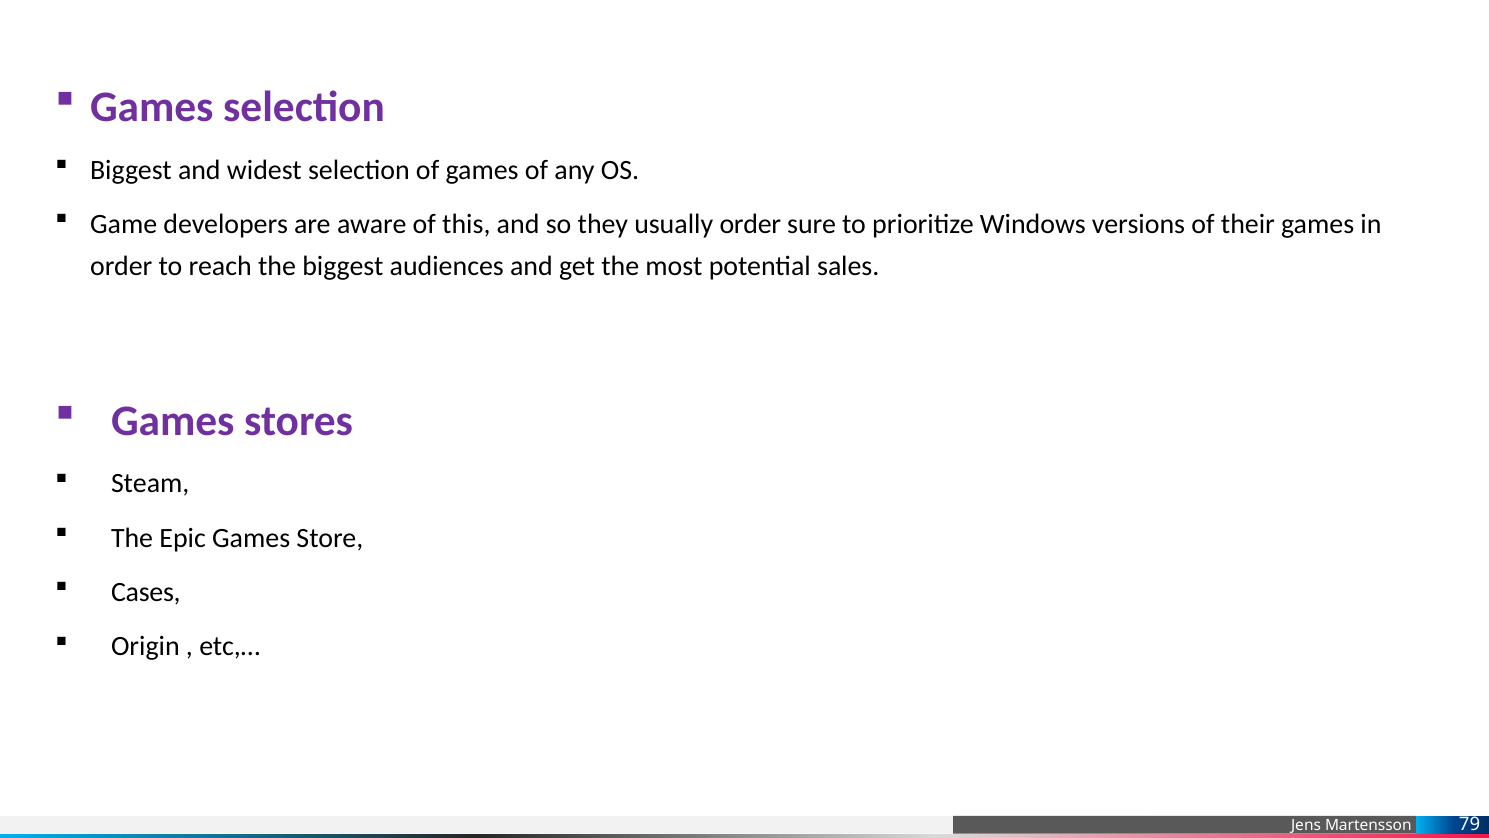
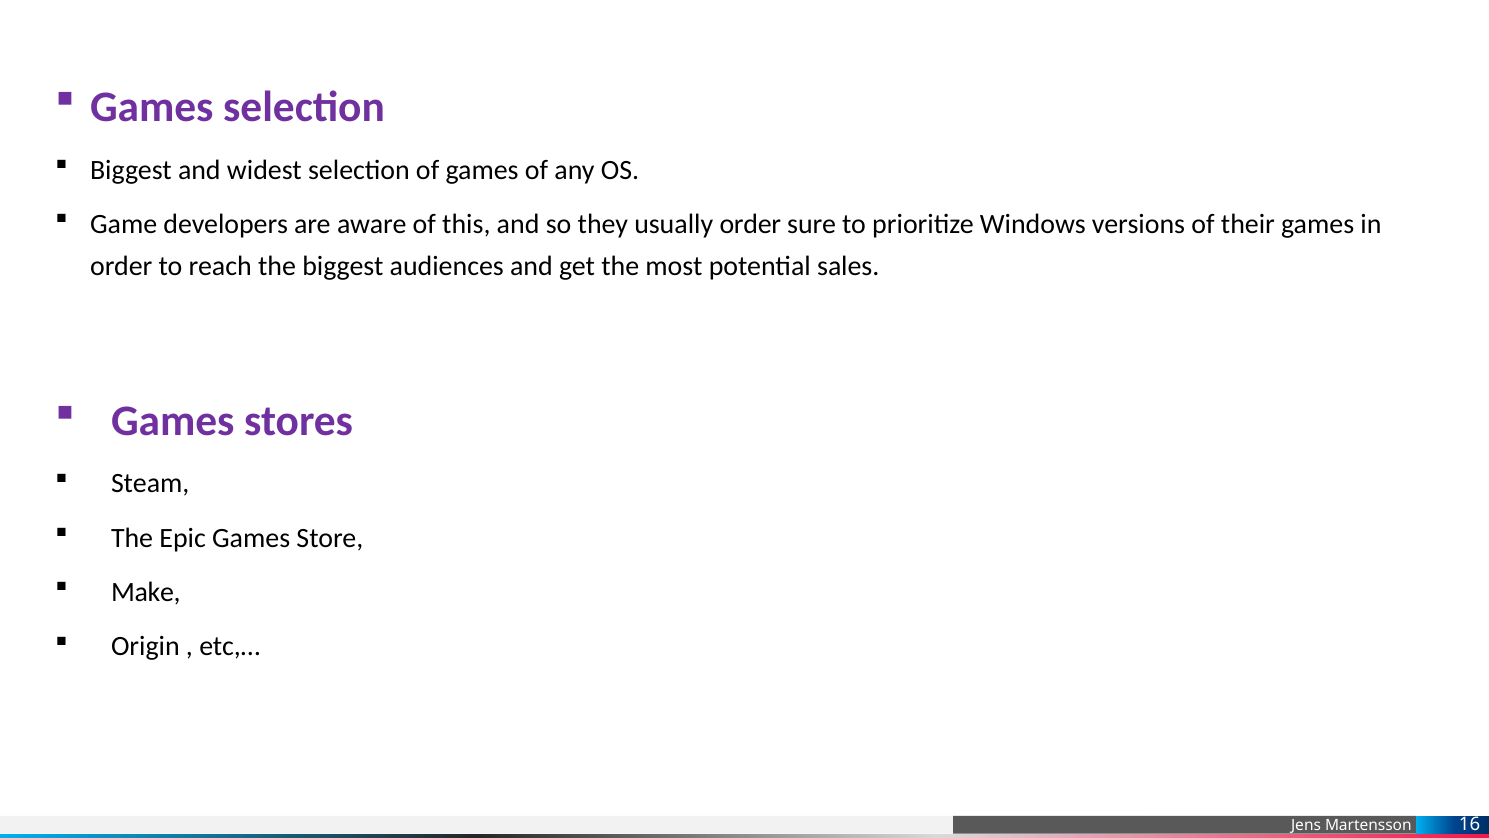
Cases: Cases -> Make (146, 592)
79: 79 -> 16 (1470, 824)
